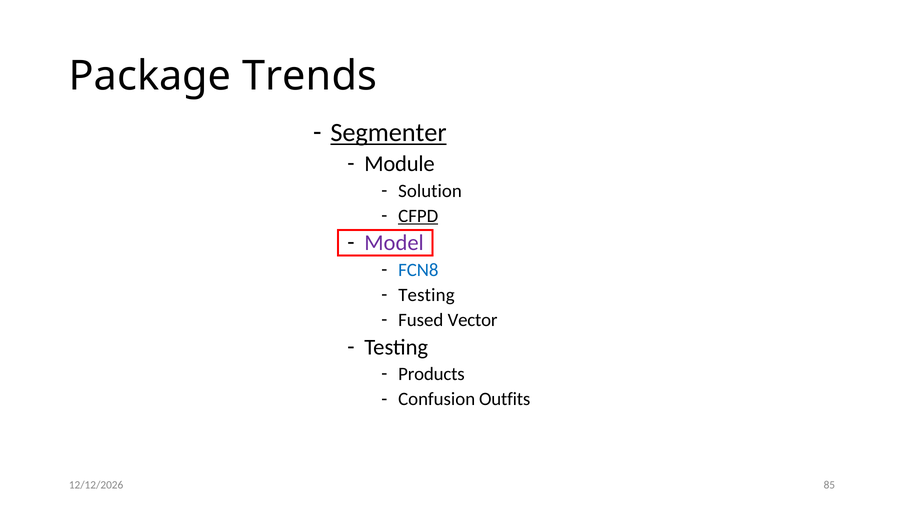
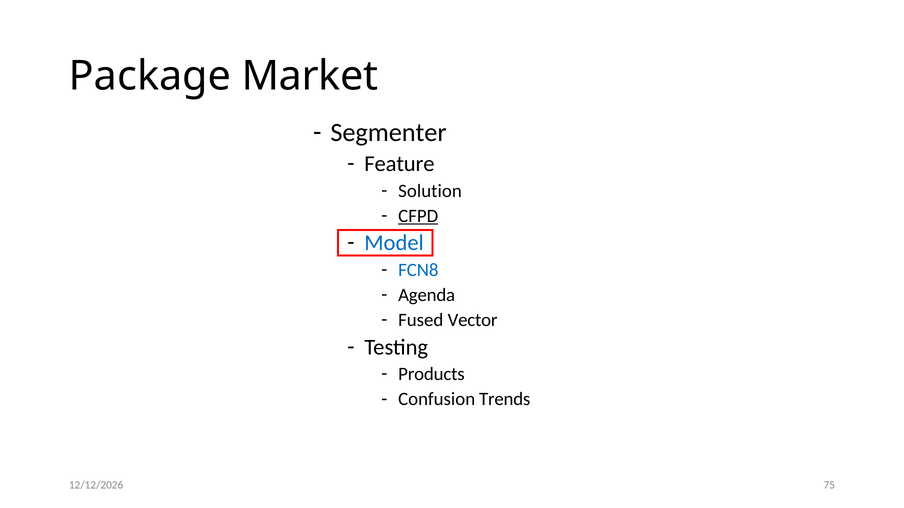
Trends: Trends -> Market (310, 76)
Segmenter underline: present -> none (388, 133)
Module: Module -> Feature (399, 164)
Model colour: purple -> blue (394, 243)
Testing: Testing -> Agenda (427, 295)
Outfits: Outfits -> Trends (505, 400)
85: 85 -> 75 (829, 485)
